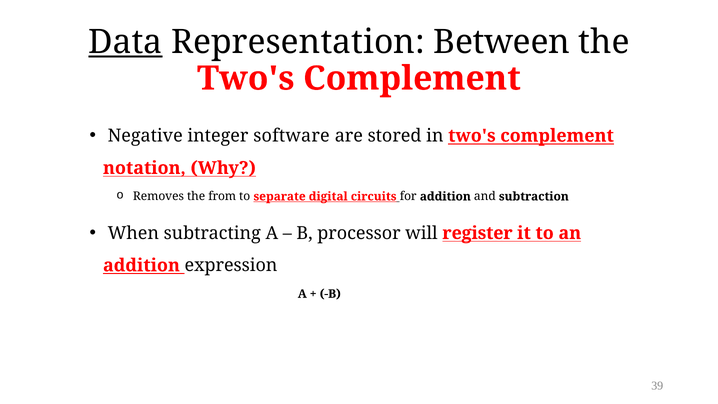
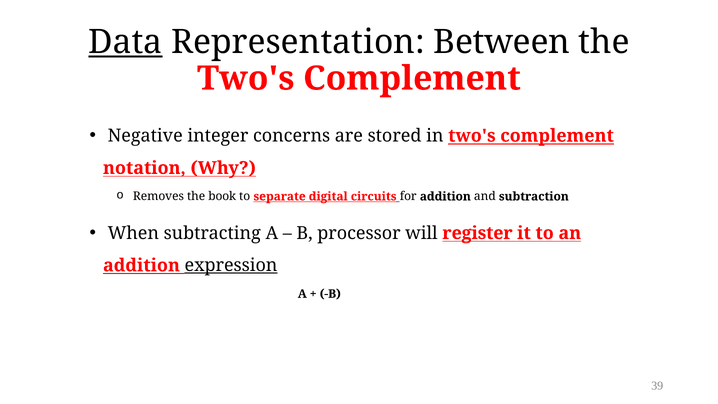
software: software -> concerns (292, 136)
from: from -> book (222, 196)
expression underline: none -> present (231, 265)
